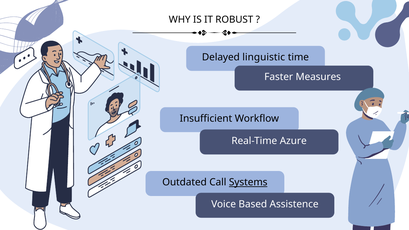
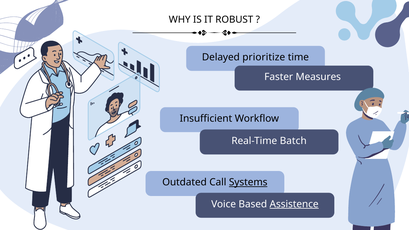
linguistic: linguistic -> prioritize (264, 57)
Azure: Azure -> Batch (293, 141)
Assistence underline: none -> present (294, 204)
